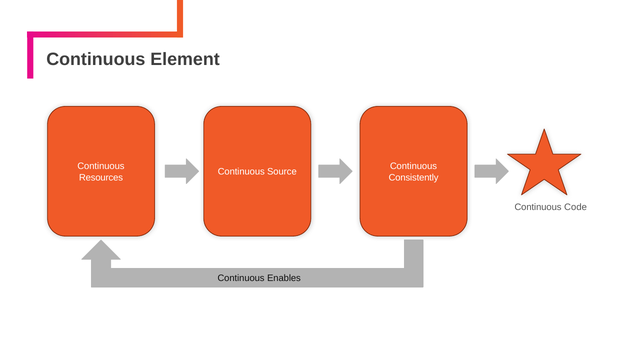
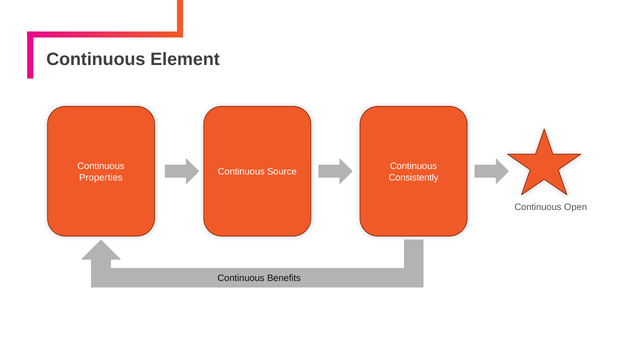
Resources: Resources -> Properties (101, 178)
Code: Code -> Open (576, 207)
Enables: Enables -> Benefits (284, 278)
